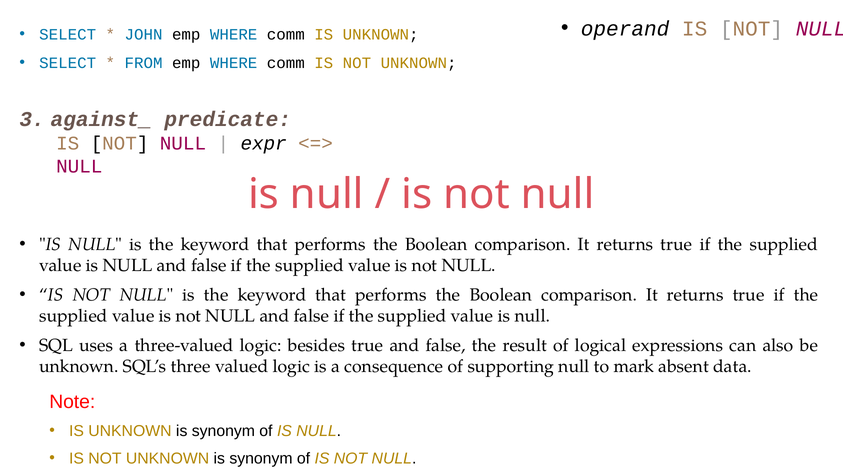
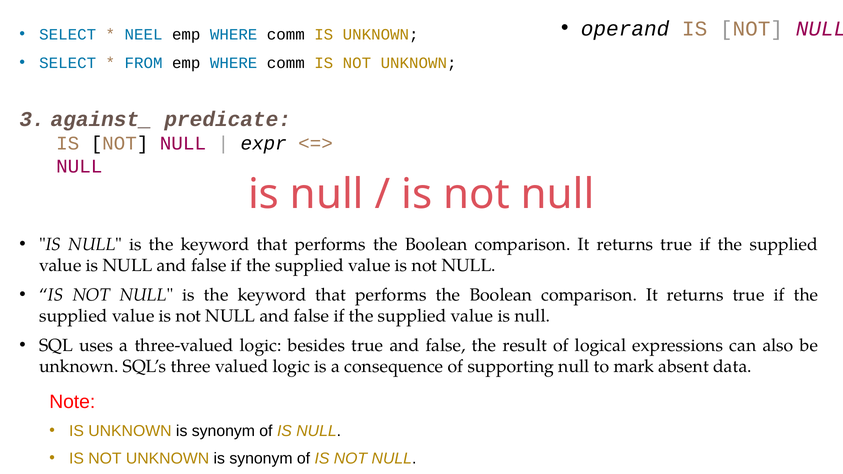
JOHN: JOHN -> NEEL (144, 35)
